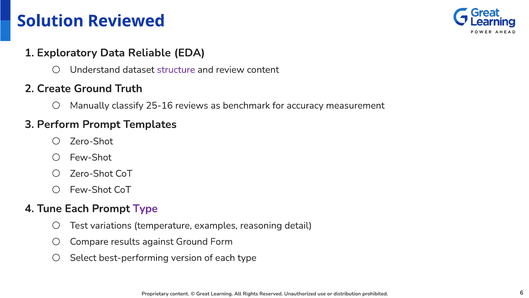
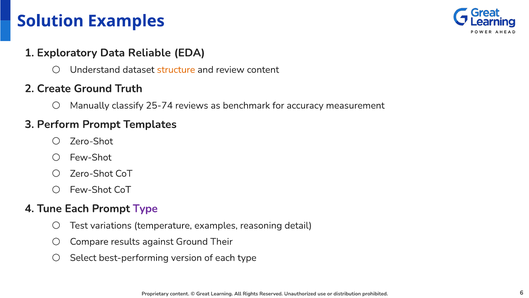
Solution Reviewed: Reviewed -> Examples (126, 21)
structure colour: purple -> orange (176, 70)
25-16: 25-16 -> 25-74 (159, 105)
Form: Form -> Their (222, 241)
